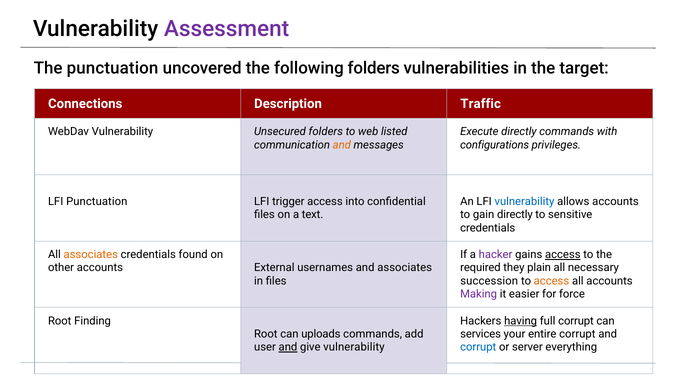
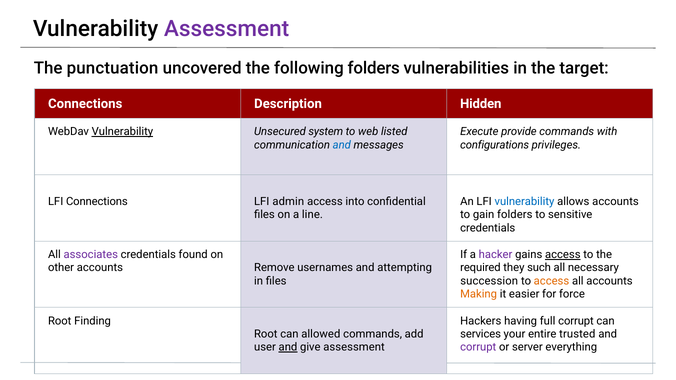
Traffic: Traffic -> Hidden (481, 104)
Vulnerability underline: none -> present (122, 132)
Unsecured folders: folders -> system (326, 132)
Execute directly: directly -> provide (519, 132)
and colour: orange -> blue (342, 145)
LFI Punctuation: Punctuation -> Connections (97, 202)
trigger: trigger -> admin (288, 202)
text: text -> line (312, 215)
gain directly: directly -> folders (515, 215)
associates colour: orange -> purple (91, 255)
External: External -> Remove (274, 268)
and associates: associates -> attempting (405, 268)
plain: plain -> such (539, 268)
Making colour: purple -> orange (479, 294)
having underline: present -> none (521, 321)
uploads: uploads -> allowed (321, 334)
entire corrupt: corrupt -> trusted (577, 334)
give vulnerability: vulnerability -> assessment (354, 347)
corrupt colour: blue -> purple (478, 347)
